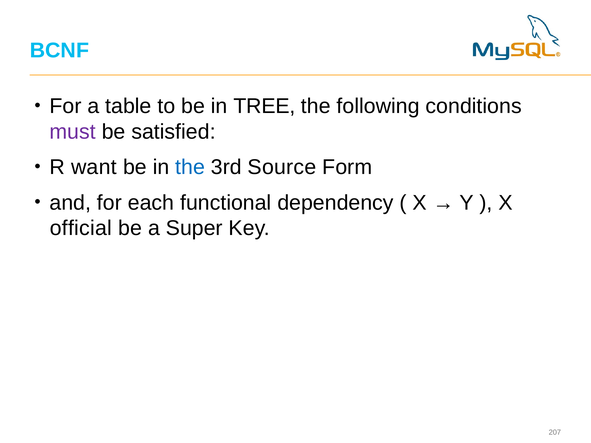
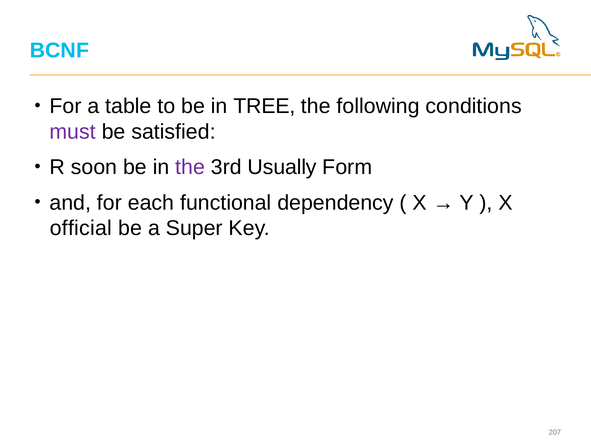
want: want -> soon (94, 167)
the colour: blue -> purple (190, 167)
Source: Source -> Usually (282, 167)
